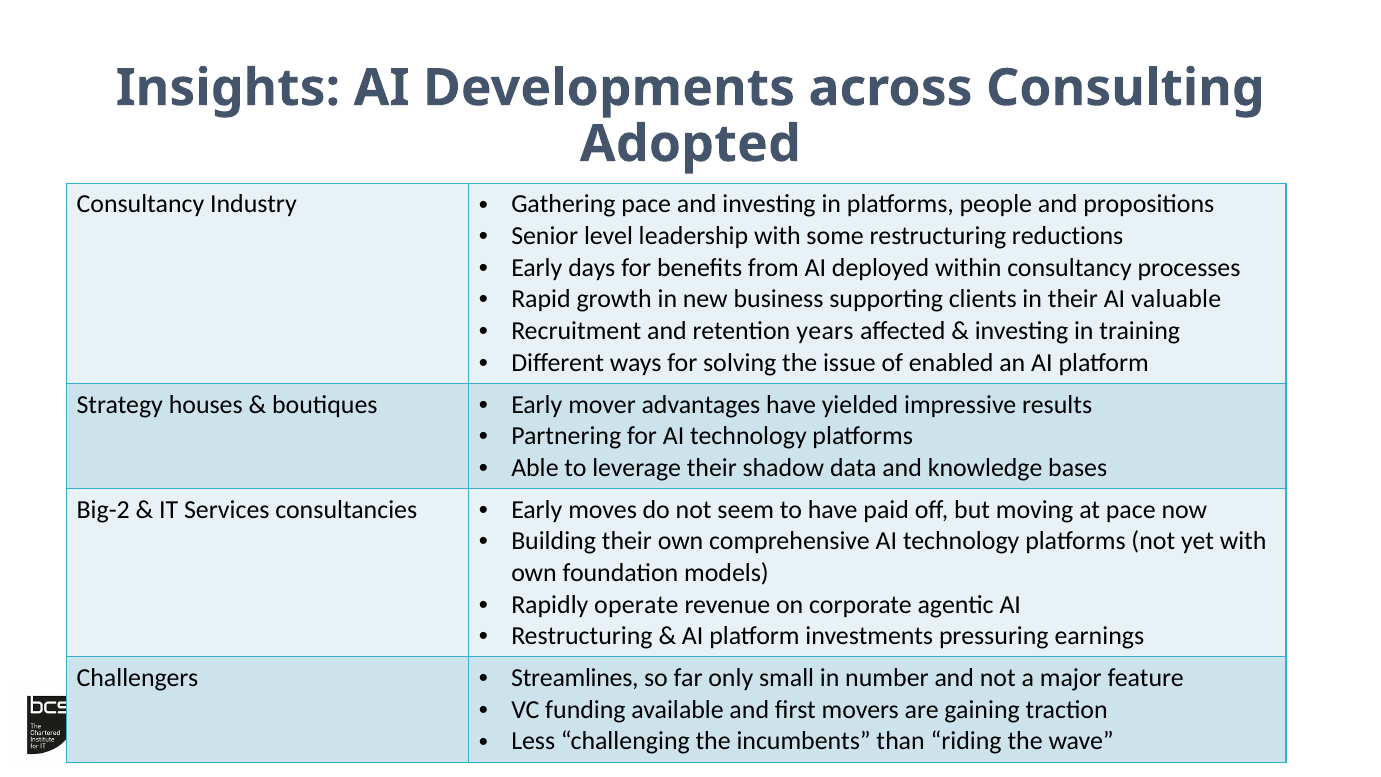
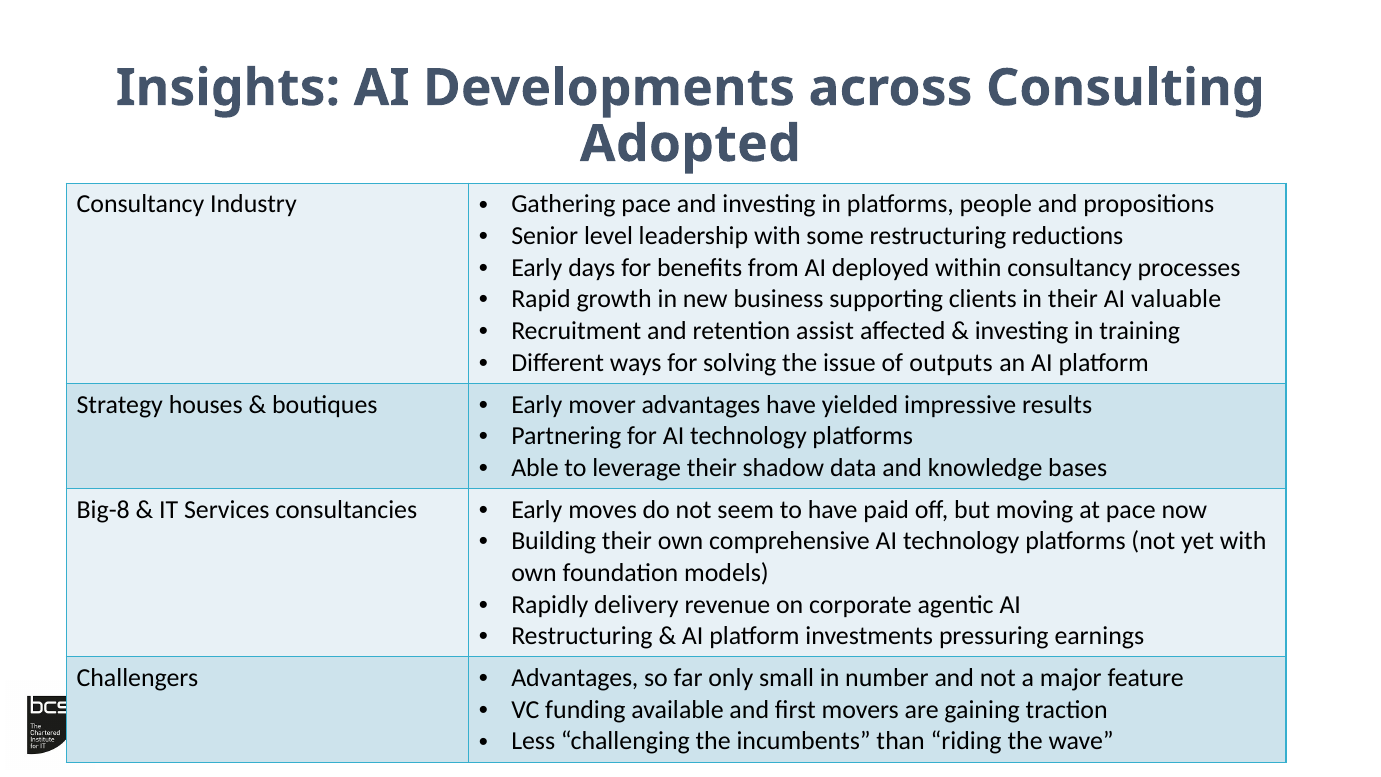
years: years -> assist (825, 331)
enabled: enabled -> outputs (951, 362)
Big-2: Big-2 -> Big-8 (103, 510)
operate: operate -> delivery (636, 604)
Streamlines: Streamlines -> Advantages (575, 678)
